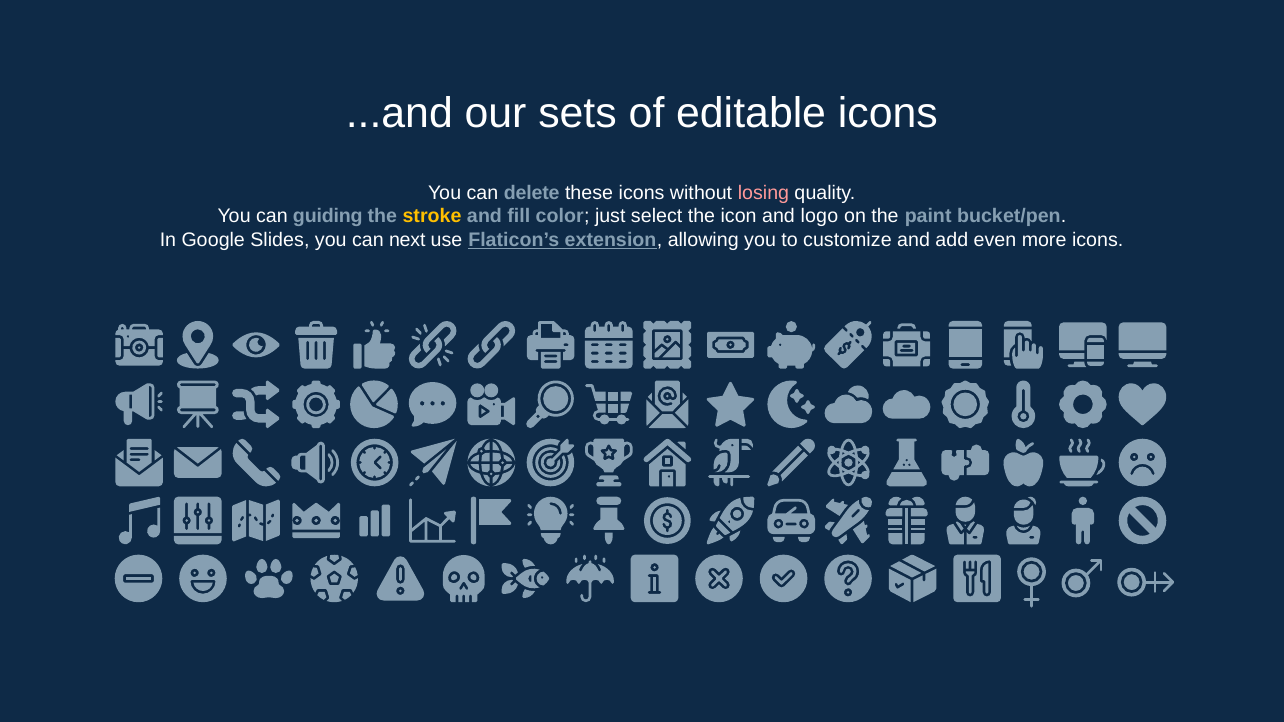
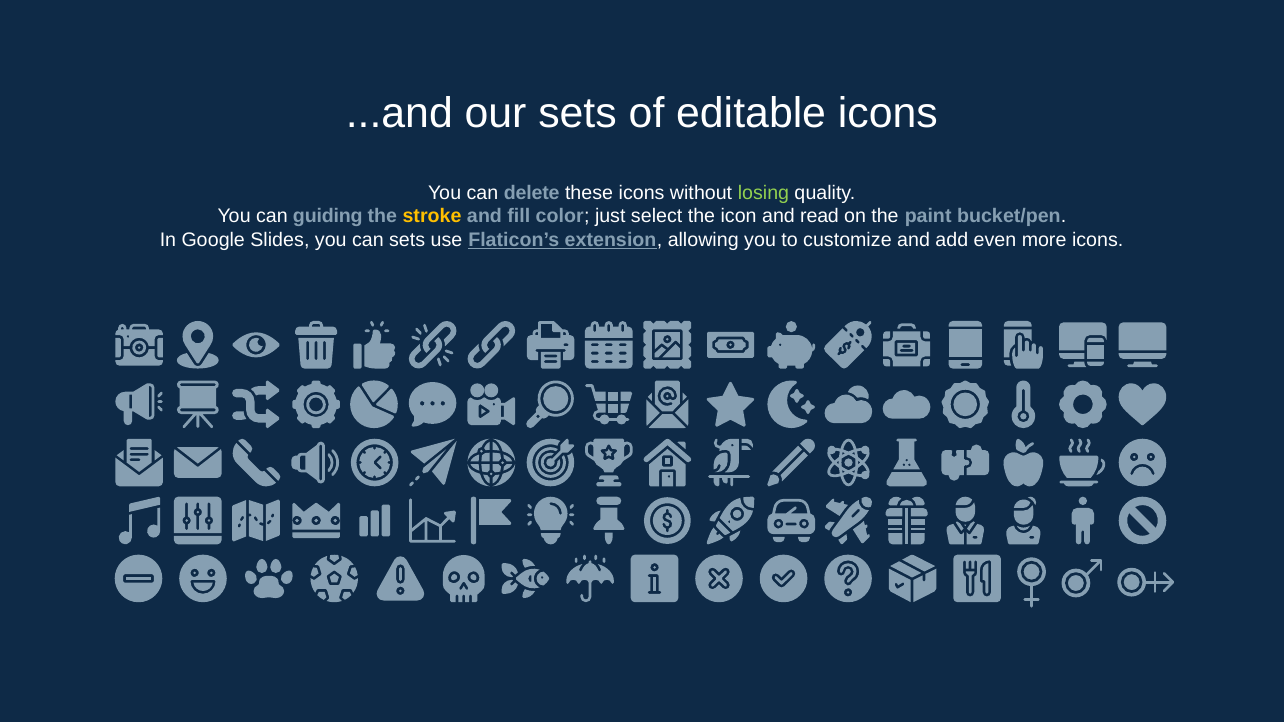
losing colour: pink -> light green (763, 193)
logo: logo -> read (820, 216)
can next: next -> sets (407, 240)
